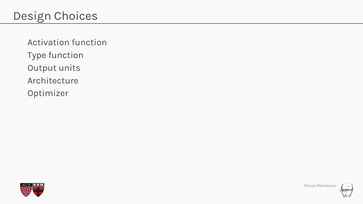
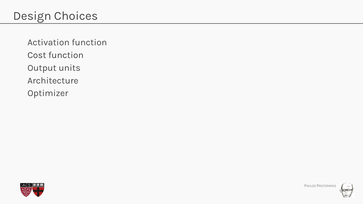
Type: Type -> Cost (37, 55)
